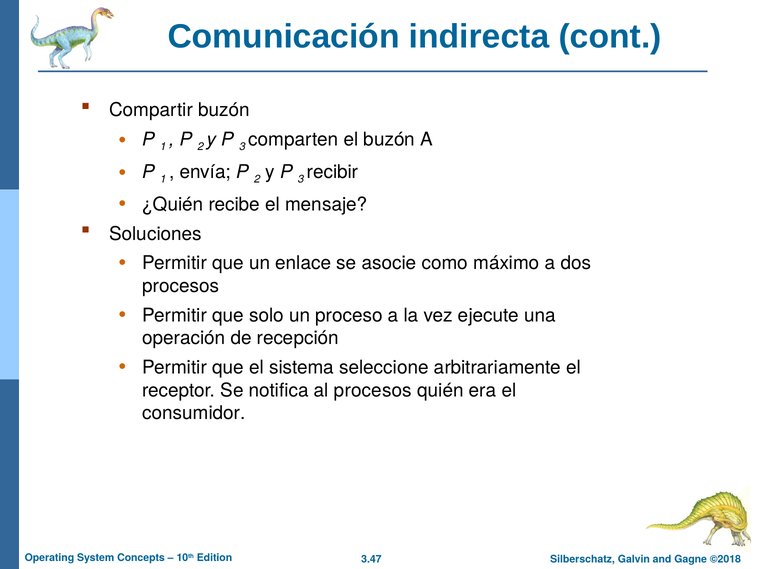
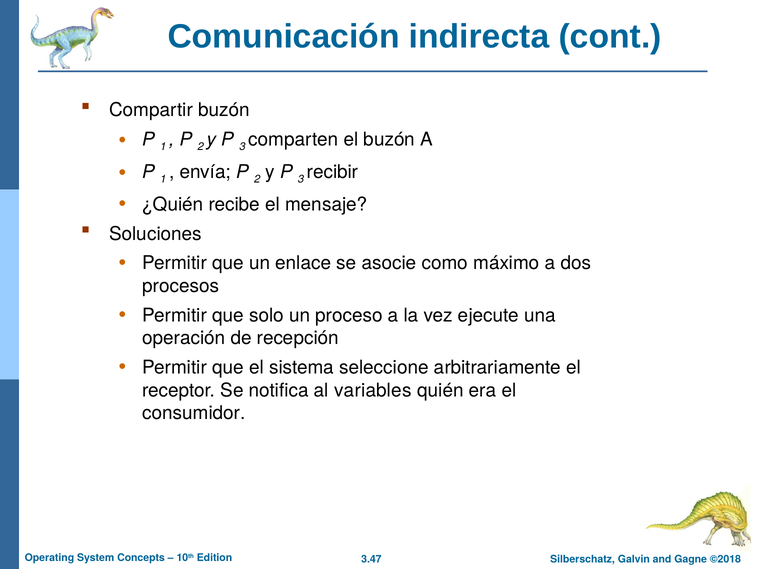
al procesos: procesos -> variables (373, 390)
